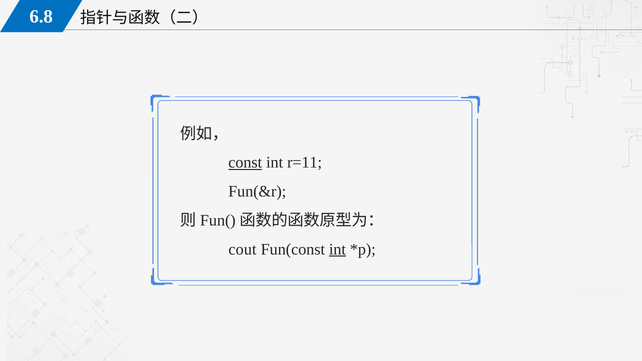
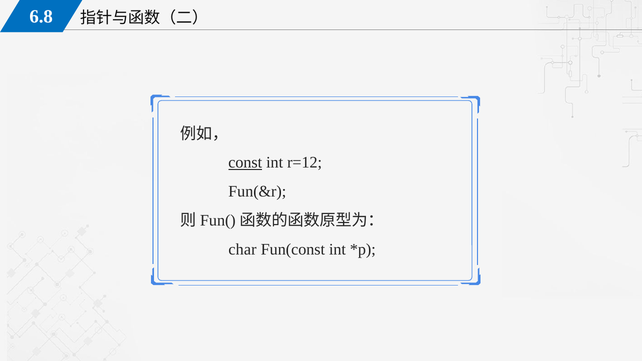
r=11: r=11 -> r=12 (305, 163)
cout: cout -> char (243, 249)
int underline: present -> none (337, 249)
